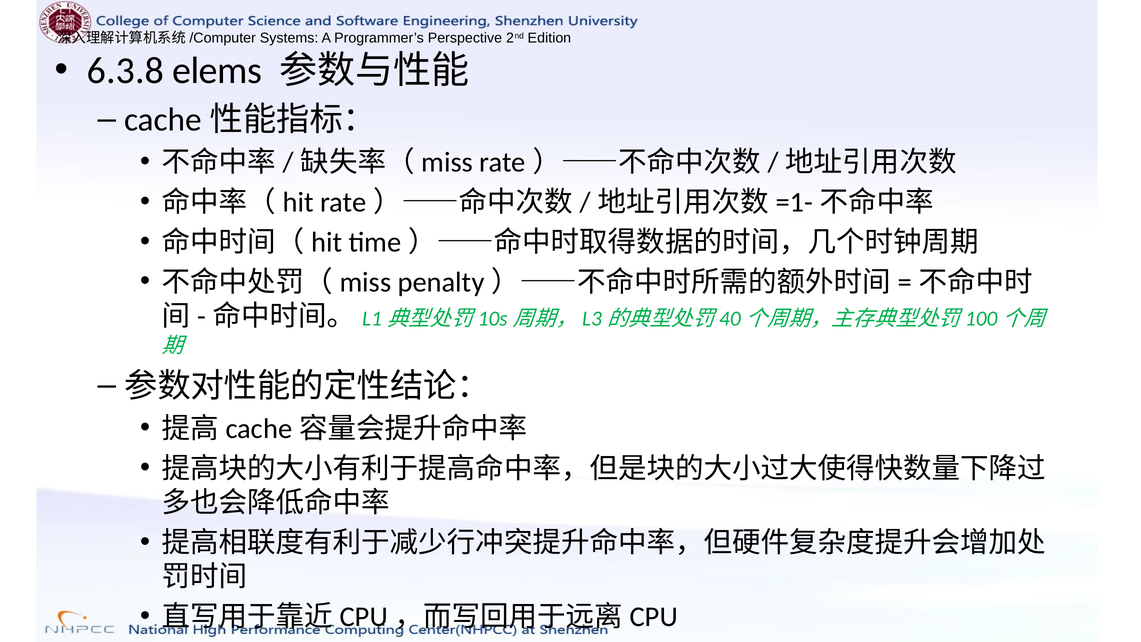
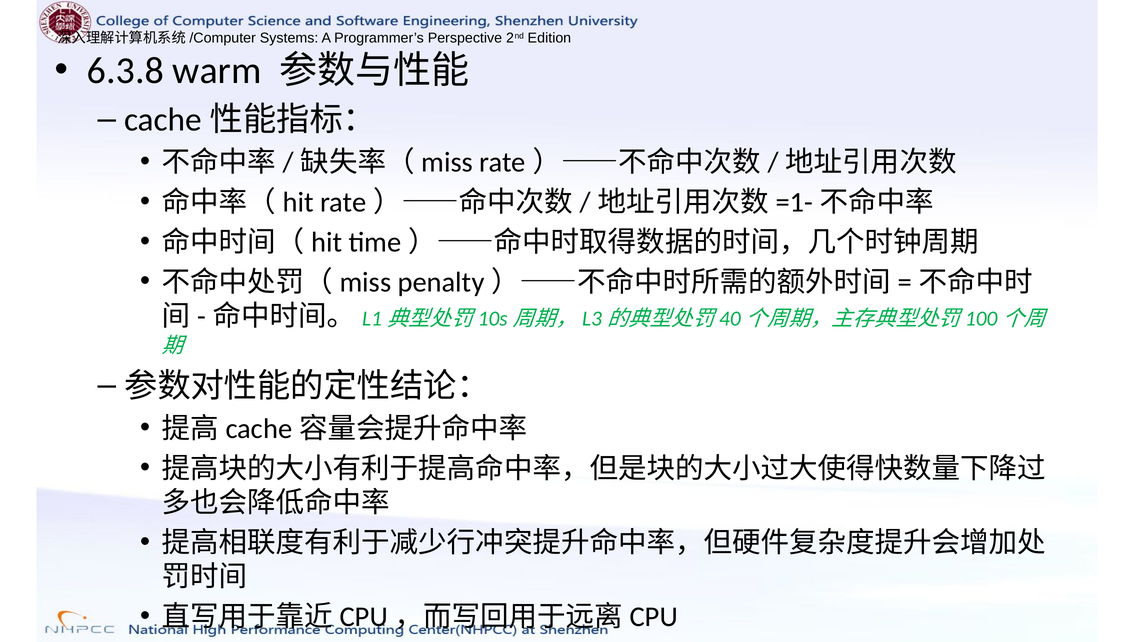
elems: elems -> warm (217, 71)
